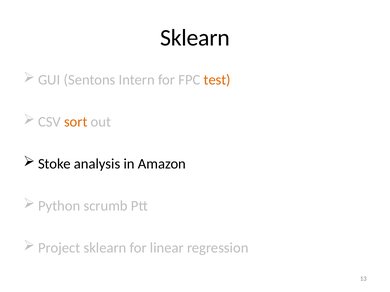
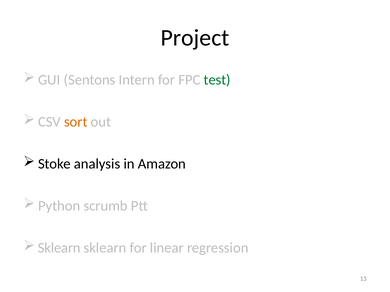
Sklearn: Sklearn -> Project (195, 38)
test colour: orange -> green (217, 80)
Project: Project -> Sklearn (59, 248)
